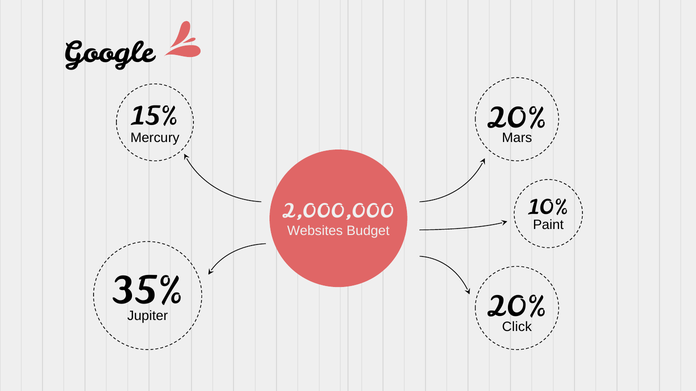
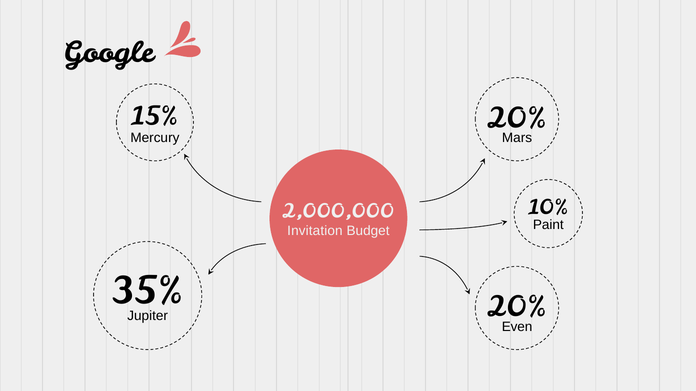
Websites: Websites -> Invitation (315, 231)
Click: Click -> Even (517, 327)
